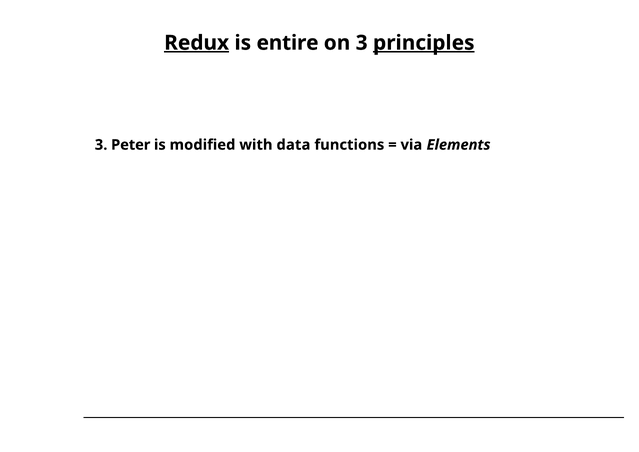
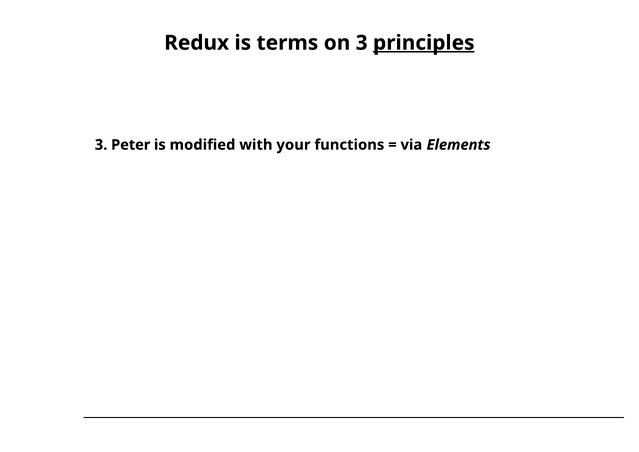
Redux underline: present -> none (197, 43)
entire: entire -> terms (287, 43)
data: data -> your (293, 145)
